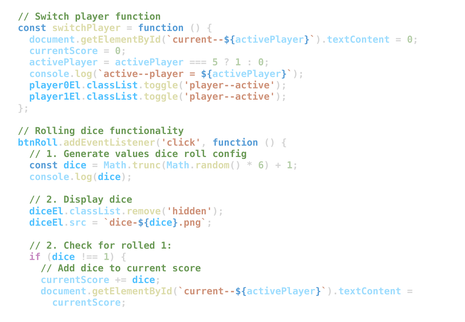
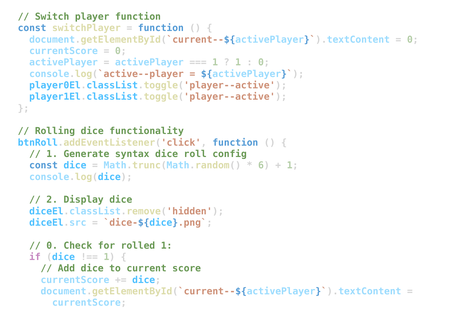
5: 5 -> 1 (215, 62)
values: values -> syntax (132, 154)
2: 2 -> 0 (52, 246)
